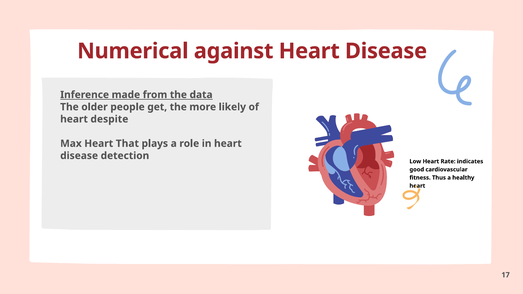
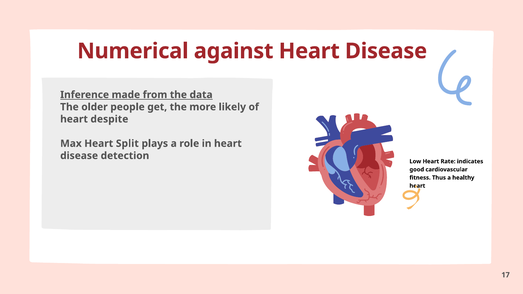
That: That -> Split (127, 144)
